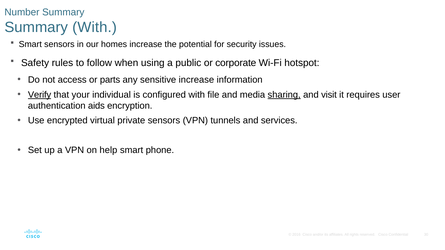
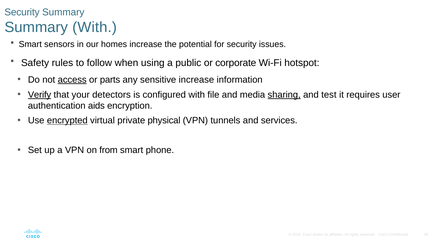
Number: Number -> Security (22, 12)
access underline: none -> present (72, 80)
individual: individual -> detectors (112, 95)
visit: visit -> test (329, 95)
encrypted underline: none -> present (67, 121)
private sensors: sensors -> physical (164, 121)
help: help -> from (109, 150)
